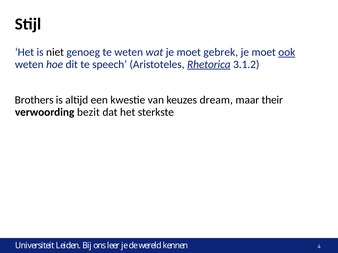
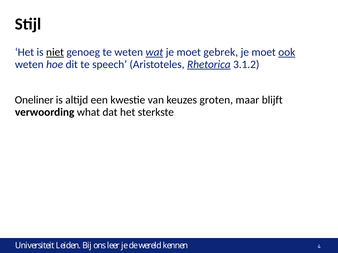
niet underline: none -> present (55, 52)
wat underline: none -> present (154, 52)
Brothers: Brothers -> Oneliner (34, 100)
dream: dream -> groten (216, 100)
their: their -> blijft (272, 100)
bezit: bezit -> what (88, 112)
